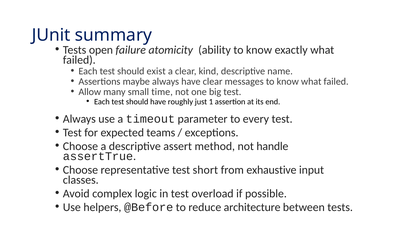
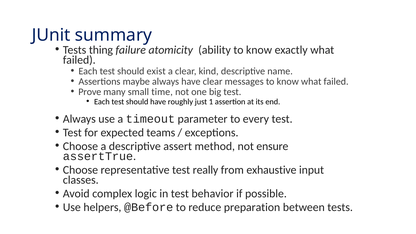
open: open -> thing (101, 50)
Allow: Allow -> Prove (90, 92)
handle: handle -> ensure (272, 146)
short: short -> really (205, 170)
overload: overload -> behavior (213, 194)
architecture: architecture -> preparation (252, 207)
